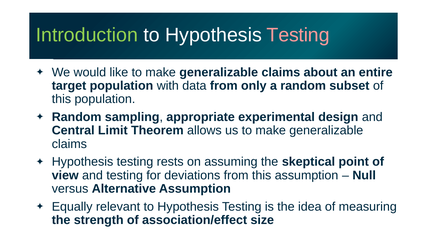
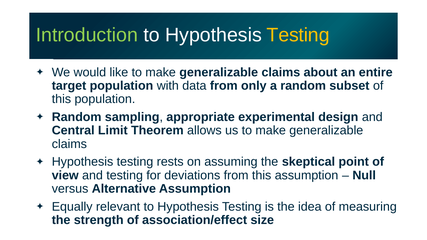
Testing colour: pink -> yellow (298, 35)
